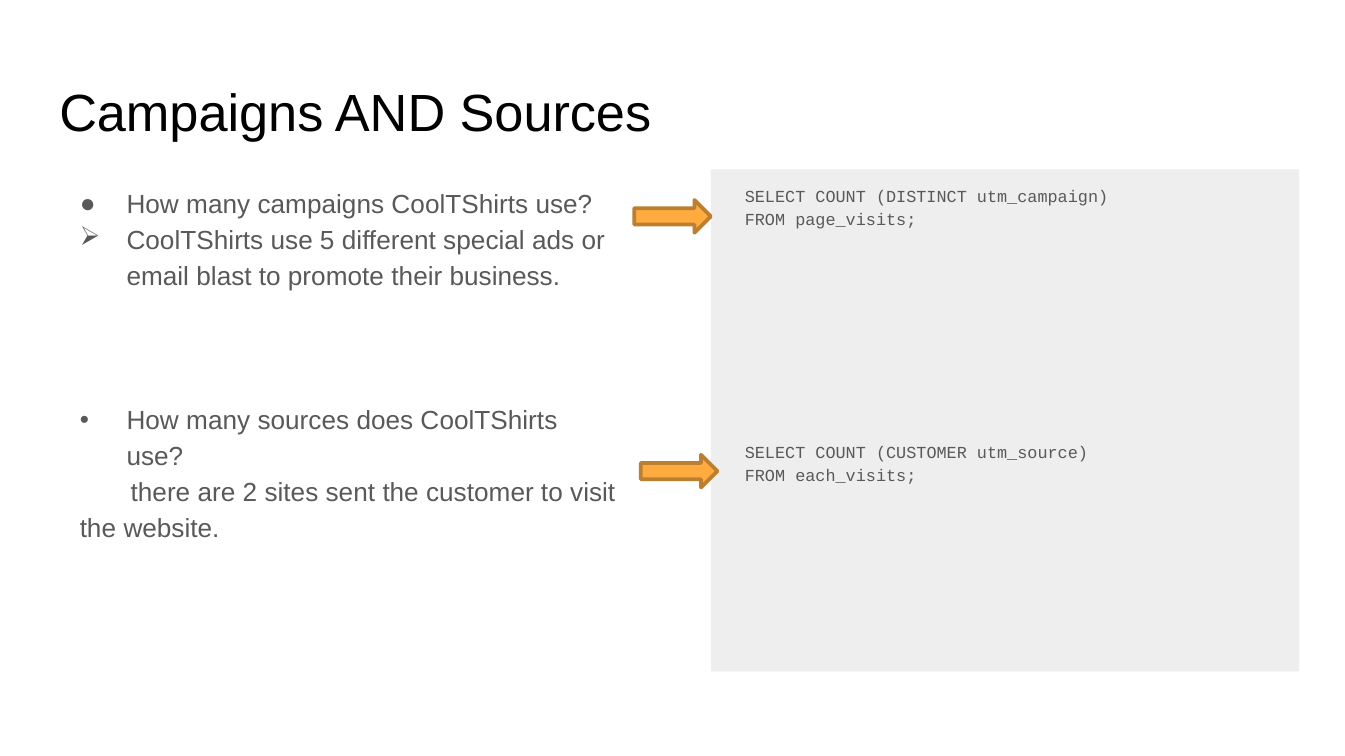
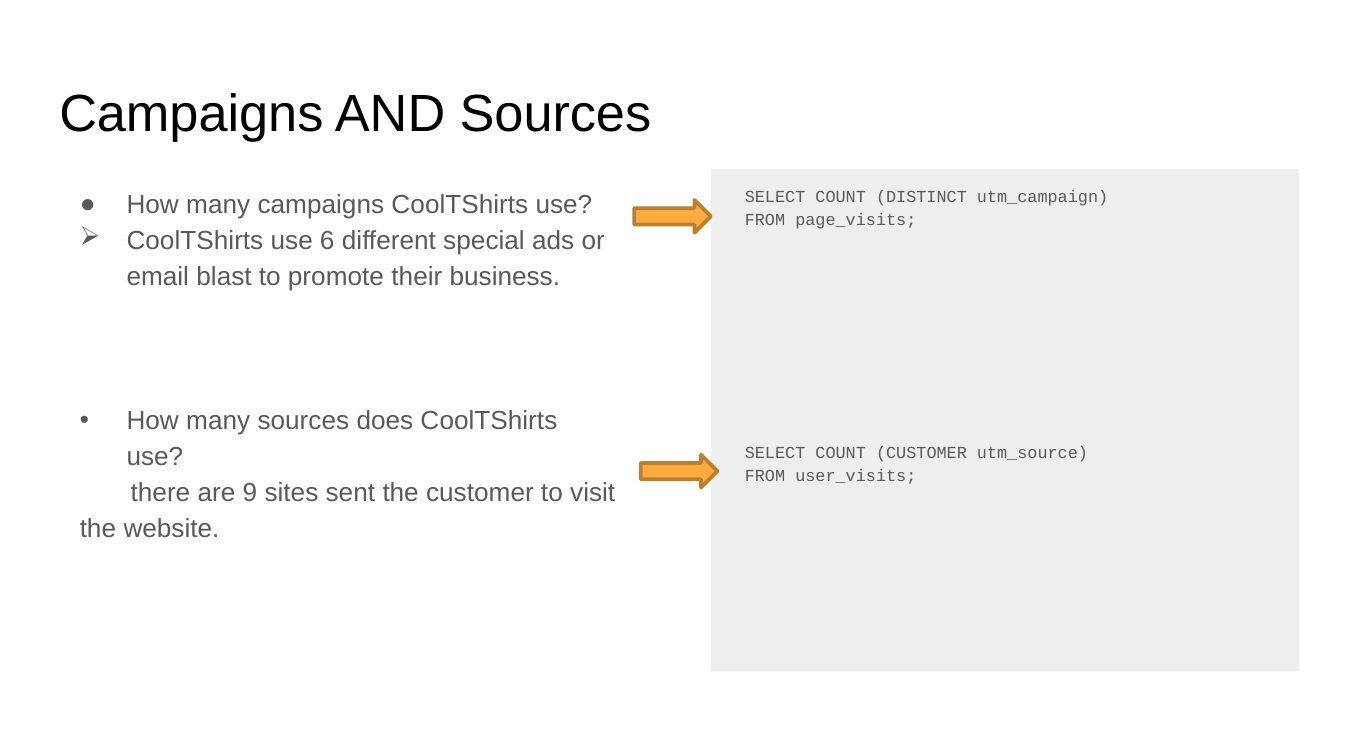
5: 5 -> 6 (327, 241)
each_visits: each_visits -> user_visits (856, 476)
2: 2 -> 9 (250, 494)
